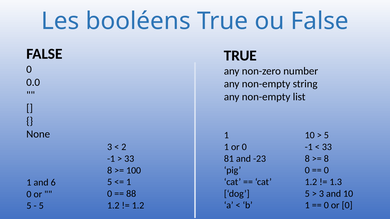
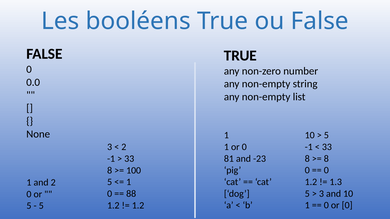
and 6: 6 -> 2 (53, 183)
